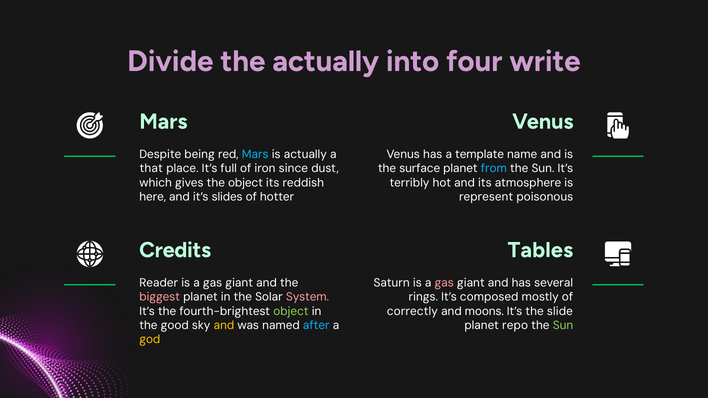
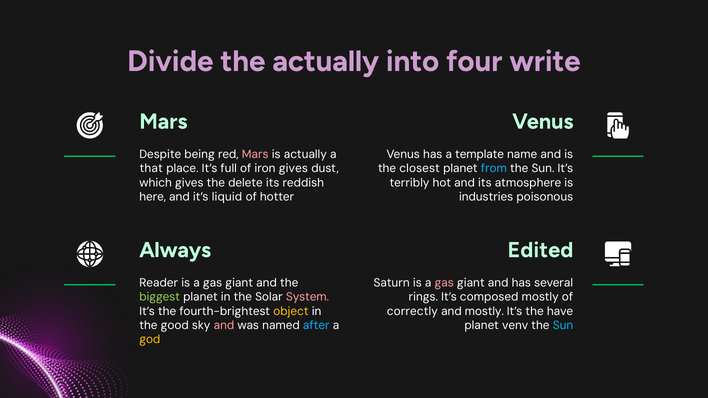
Mars colour: light blue -> pink (255, 155)
iron since: since -> gives (293, 169)
surface: surface -> closest (420, 169)
the object: object -> delete (245, 183)
slides: slides -> liquid (227, 197)
represent: represent -> industries (486, 197)
Credits: Credits -> Always (175, 250)
Tables: Tables -> Edited (540, 250)
biggest colour: pink -> light green (160, 297)
object colour: light green -> yellow (291, 311)
and moons: moons -> mostly (484, 311)
slide: slide -> have (560, 311)
and colour: yellow -> pink (224, 326)
repo: repo -> venv (515, 326)
Sun colour: light green -> light blue (563, 326)
